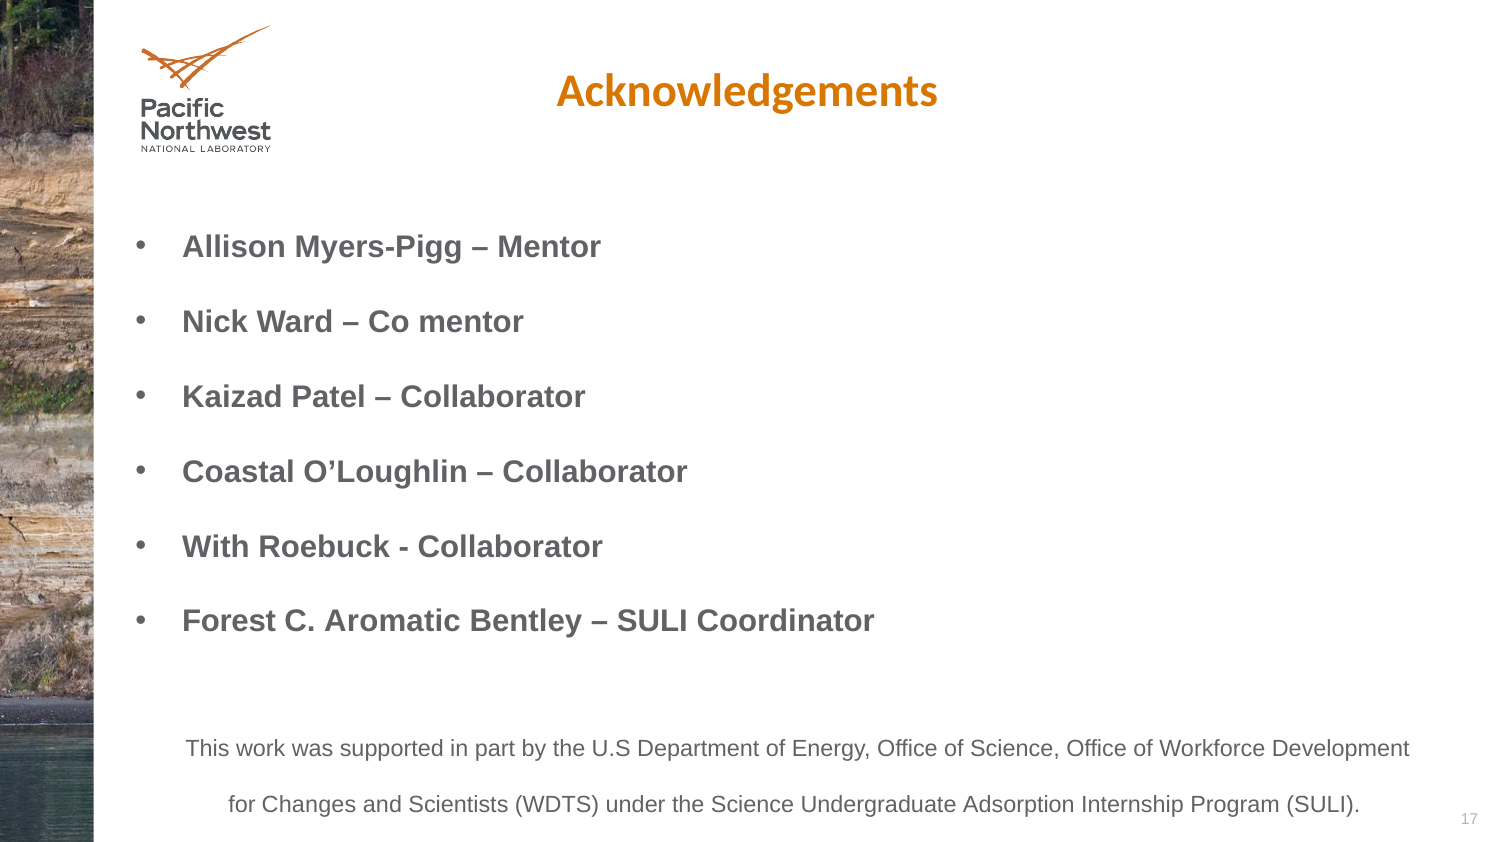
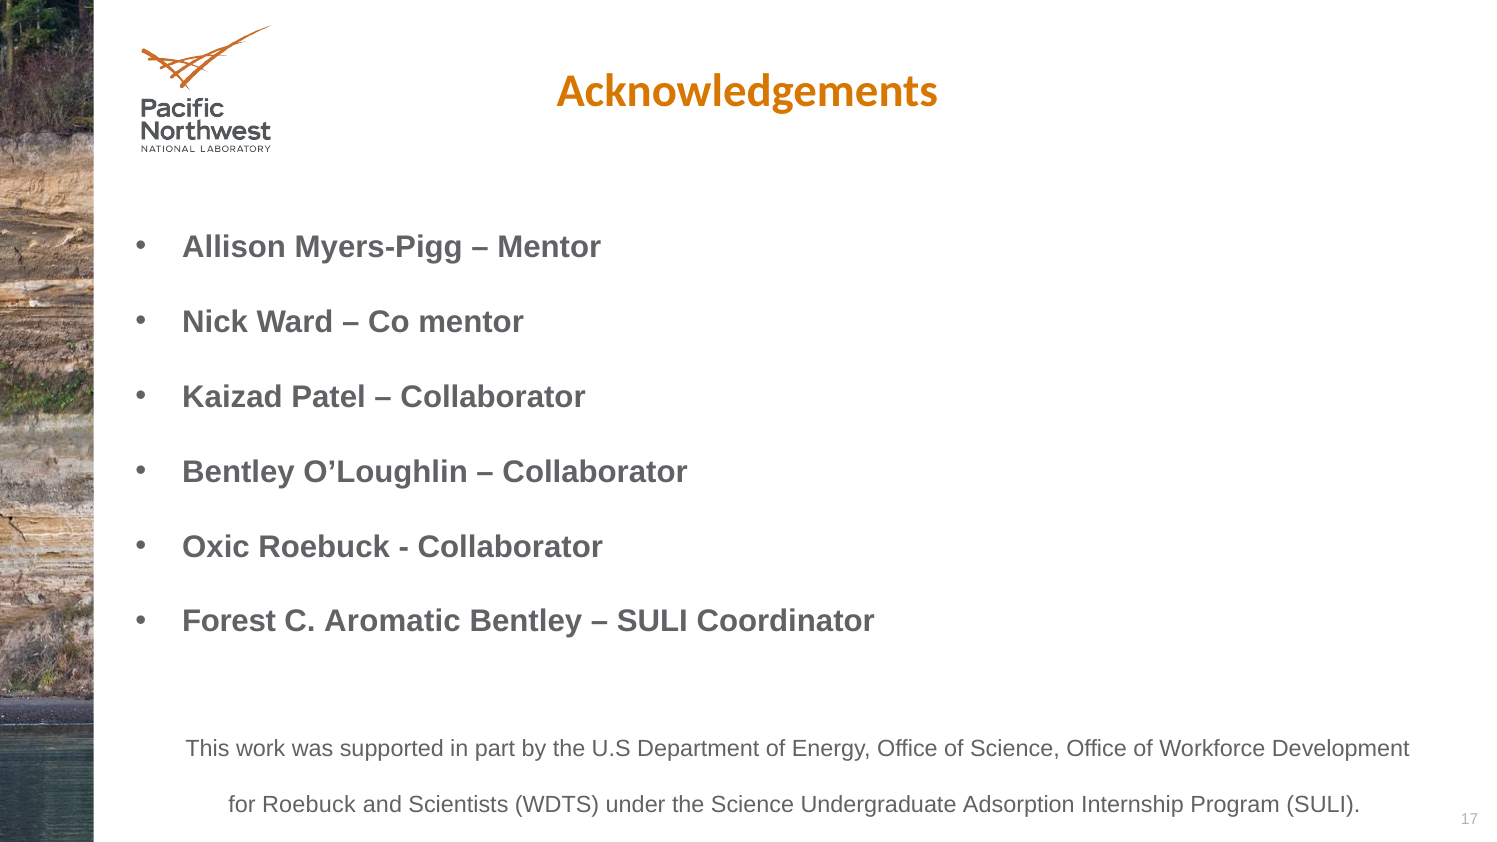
Coastal: Coastal -> Bentley (239, 472)
With: With -> Oxic (216, 547)
for Changes: Changes -> Roebuck (309, 805)
